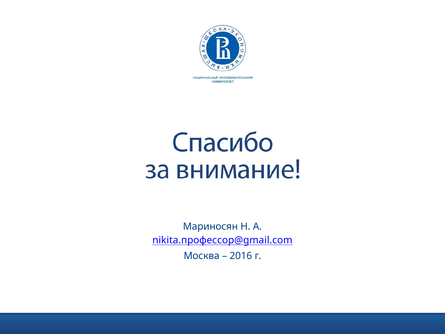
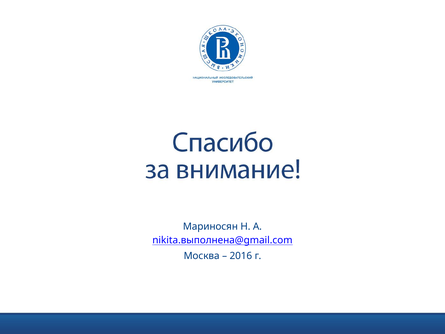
nikita.профессор@gmail.com: nikita.профессор@gmail.com -> nikita.выполнена@gmail.com (222, 240)
